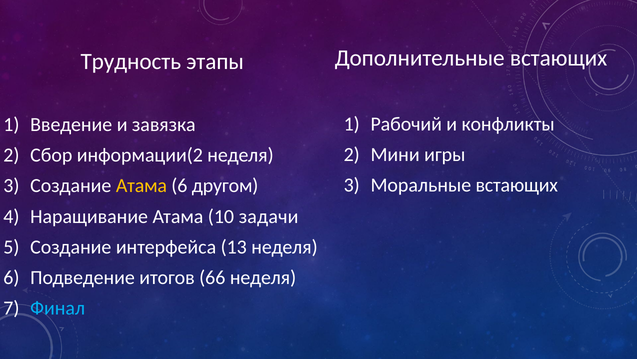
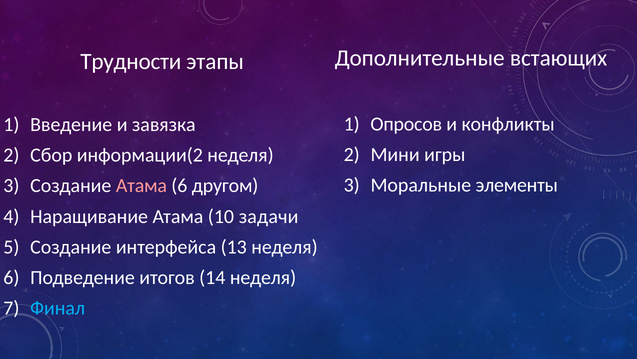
Трудность: Трудность -> Трудности (131, 61)
Рабочий: Рабочий -> Опросов (406, 124)
Моральные встающих: встающих -> элементы (517, 185)
Атама colour: yellow -> pink (141, 186)
66: 66 -> 14 (212, 277)
